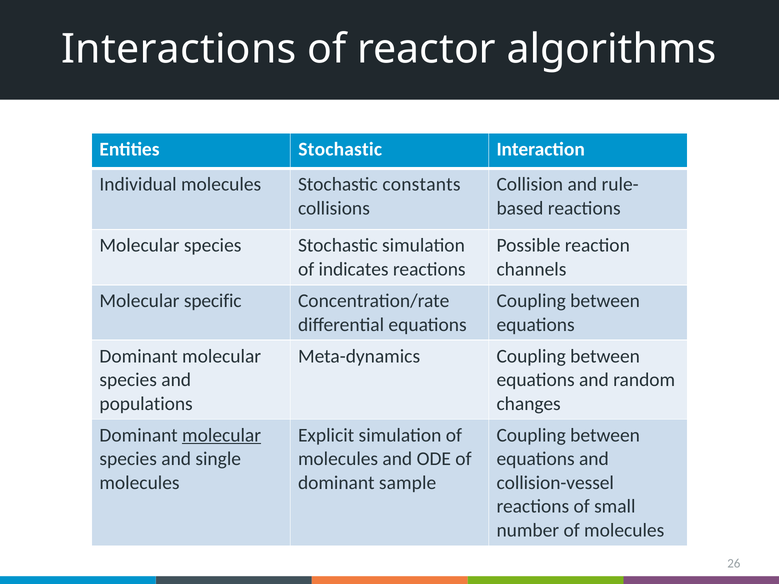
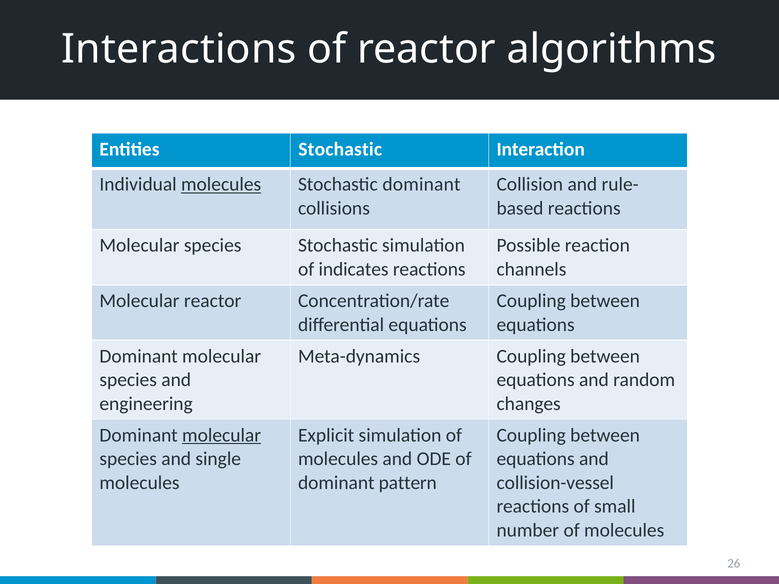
molecules underline: none -> present (221, 185)
Stochastic constants: constants -> dominant (421, 185)
Molecular specific: specific -> reactor (213, 301)
populations: populations -> engineering (146, 404)
sample: sample -> pattern (408, 483)
